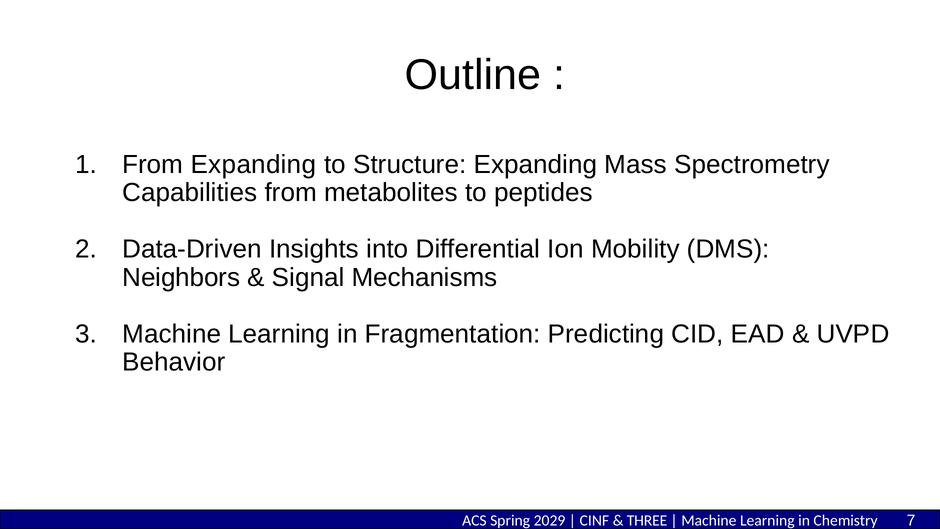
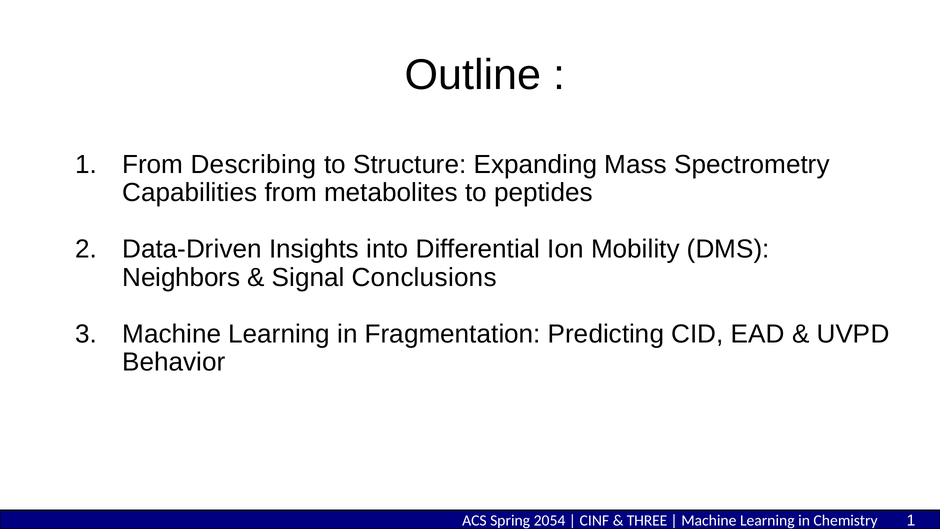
From Expanding: Expanding -> Describing (254, 164)
Mechanisms: Mechanisms -> Conclusions (424, 277)
2029: 2029 -> 2054 (550, 520)
Chemistry 7: 7 -> 1 (911, 520)
